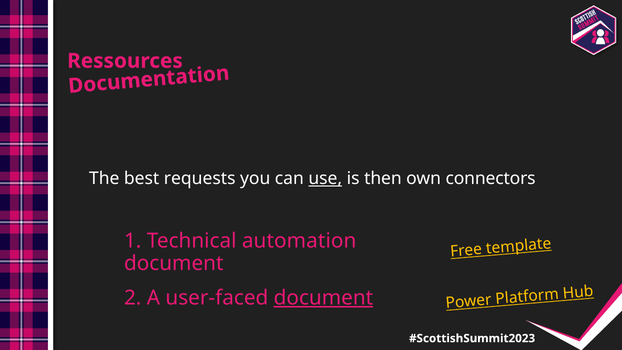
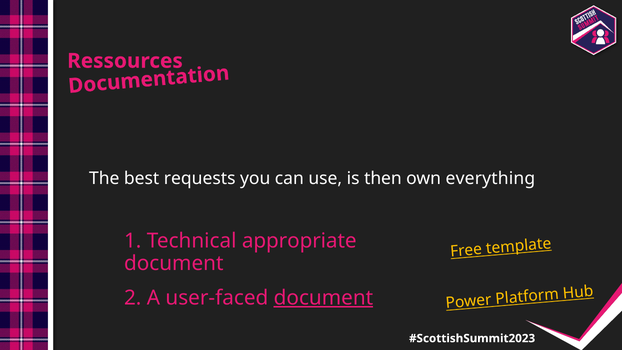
use underline: present -> none (325, 178)
connectors: connectors -> everything (490, 178)
automation: automation -> appropriate (299, 241)
